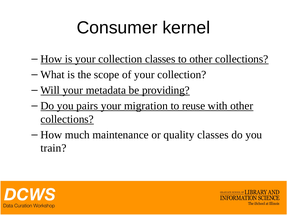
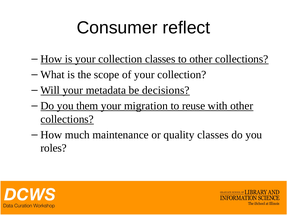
kernel: kernel -> reflect (186, 28)
providing: providing -> decisions (166, 90)
pairs: pairs -> them (87, 106)
train: train -> roles (54, 148)
